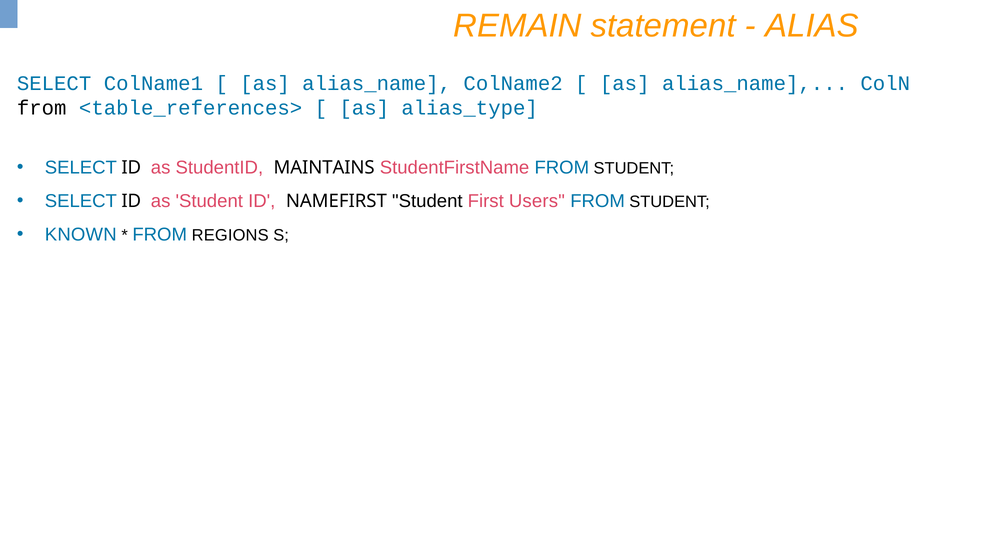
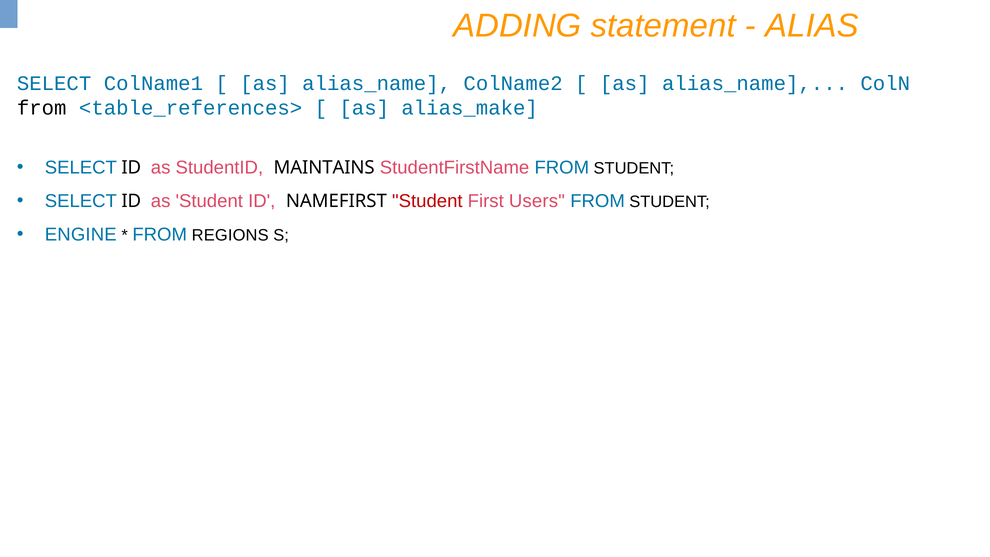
REMAIN: REMAIN -> ADDING (517, 26)
alias_type: alias_type -> alias_make (470, 108)
Student colour: black -> red (427, 201)
KNOWN: KNOWN -> ENGINE (81, 234)
